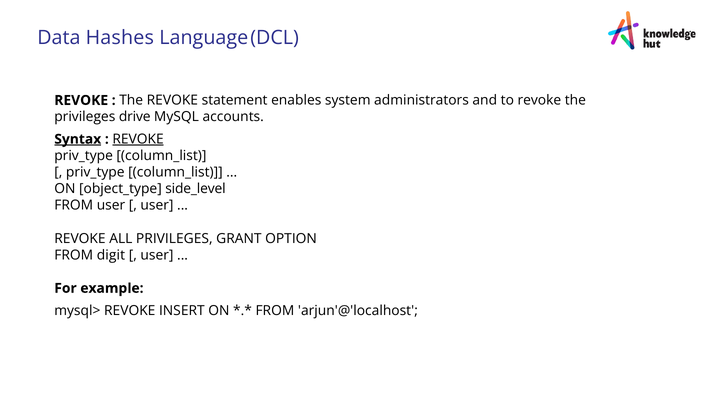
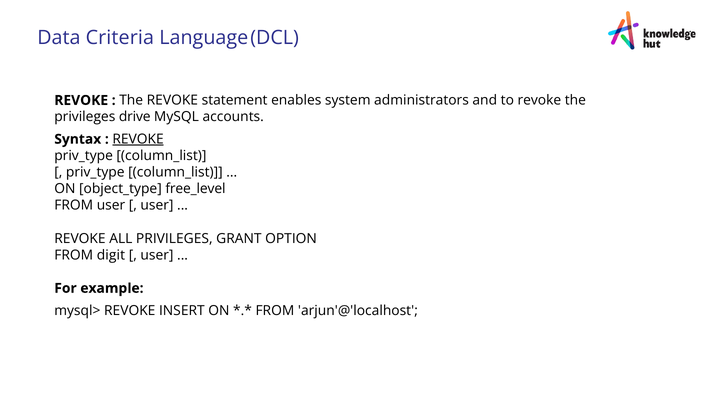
Hashes: Hashes -> Criteria (120, 38)
Syntax underline: present -> none (78, 139)
side_level: side_level -> free_level (195, 189)
